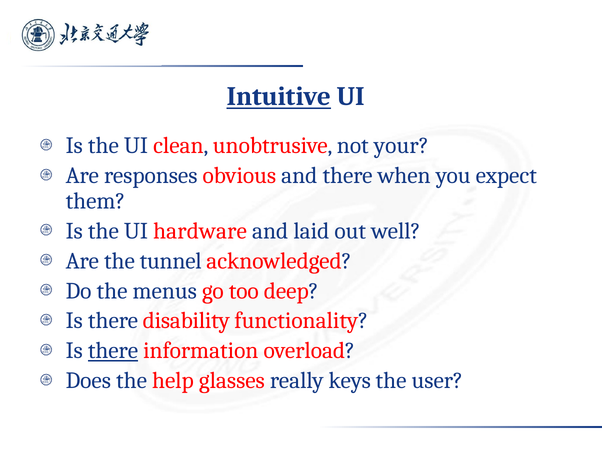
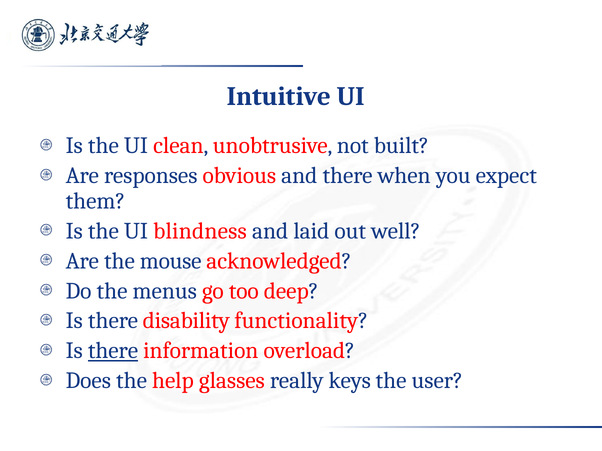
Intuitive underline: present -> none (279, 97)
your: your -> built (401, 146)
hardware: hardware -> blindness (200, 231)
tunnel: tunnel -> mouse (171, 261)
